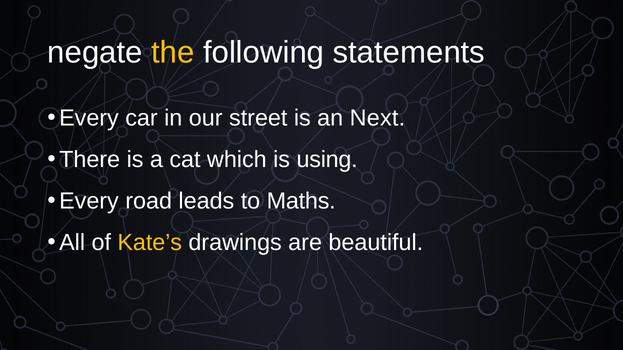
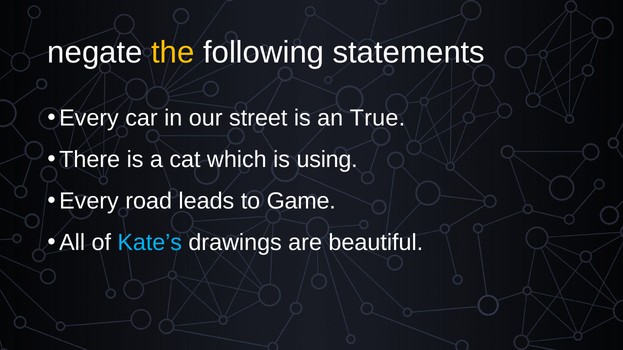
Next: Next -> True (377, 118)
Maths: Maths -> Game (301, 201)
Kate’s colour: yellow -> light blue (150, 243)
